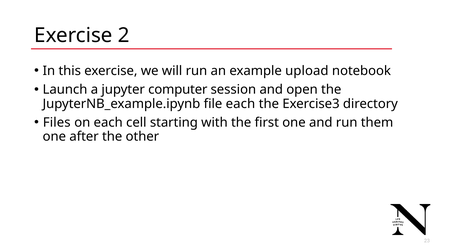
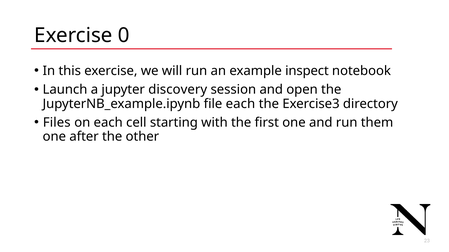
2: 2 -> 0 (124, 35)
upload: upload -> inspect (307, 71)
computer: computer -> discovery (178, 90)
